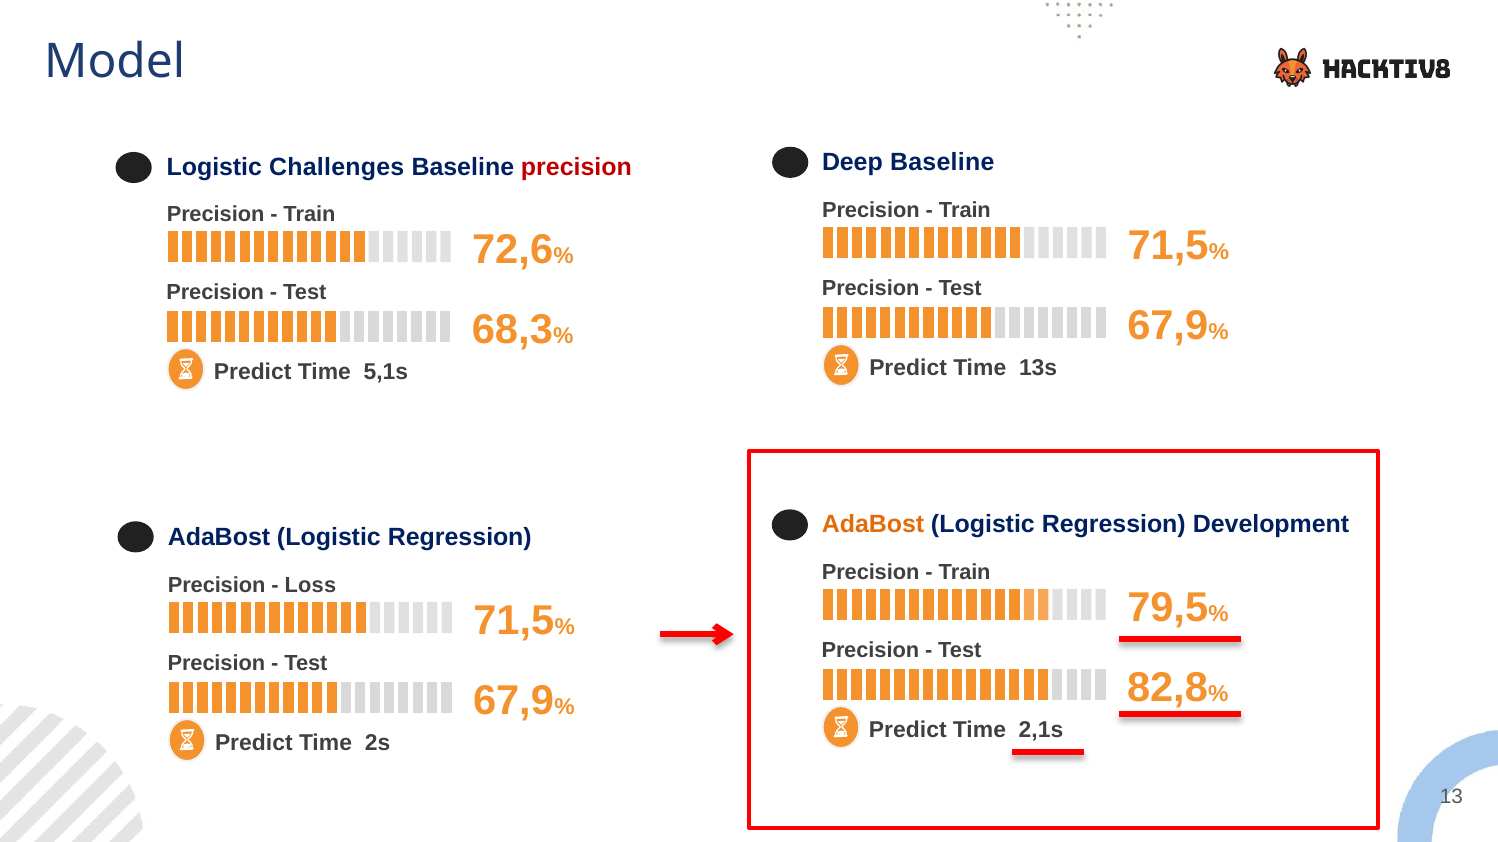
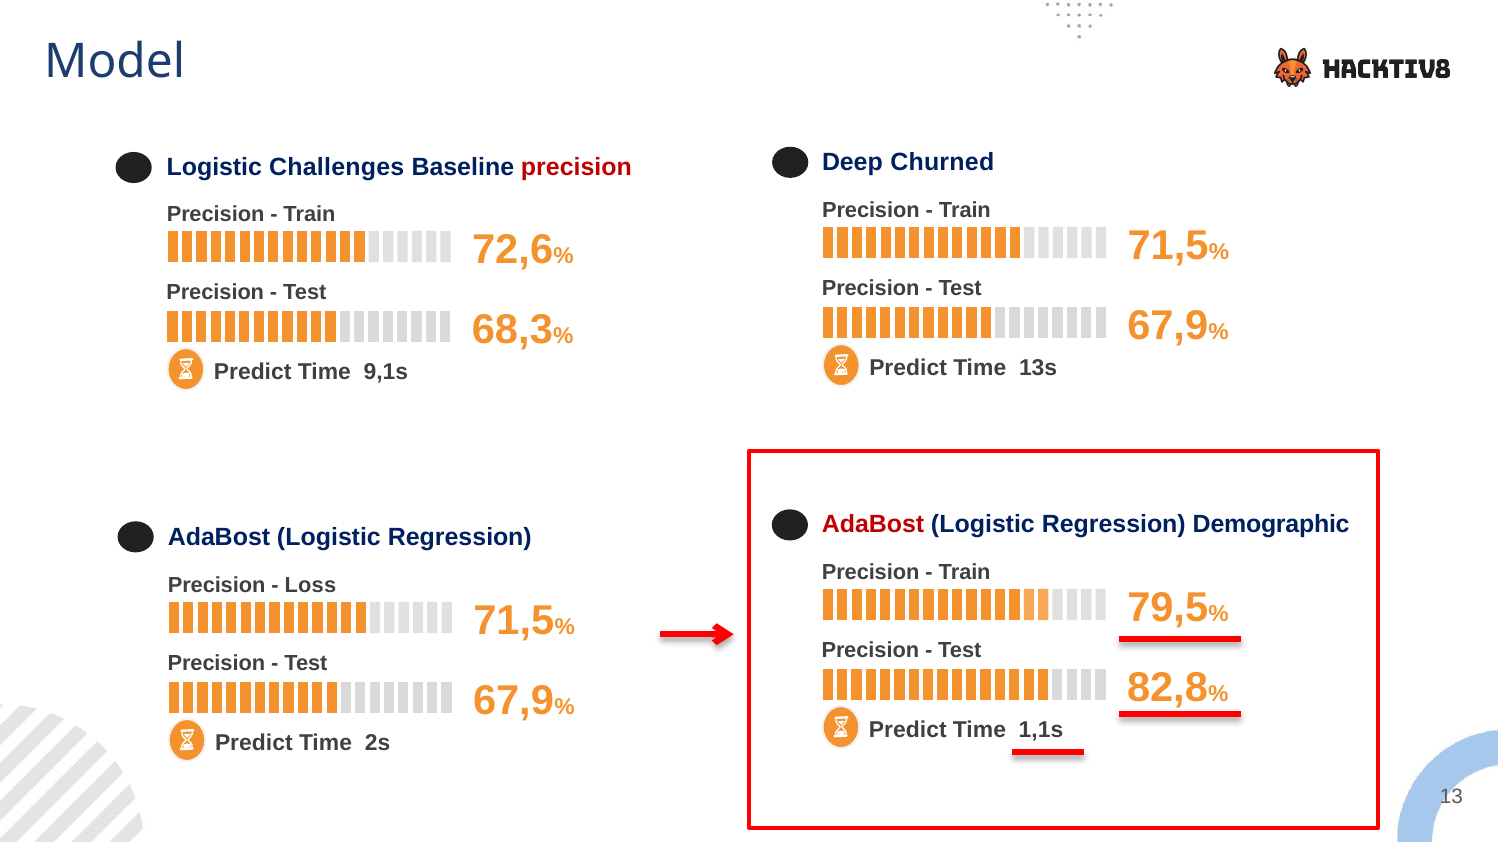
Deep Baseline: Baseline -> Churned (942, 162)
5,1s: 5,1s -> 9,1s (386, 372)
AdaBost colour: orange -> red (873, 525)
Development: Development -> Demographic (1271, 525)
2,1s: 2,1s -> 1,1s (1041, 731)
